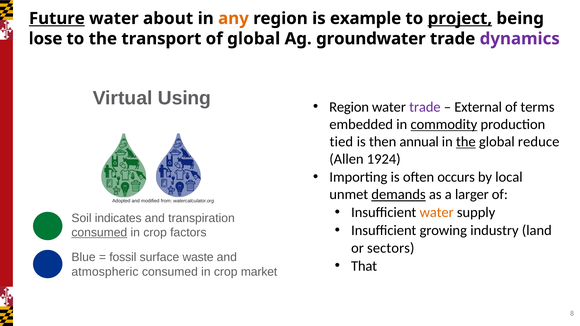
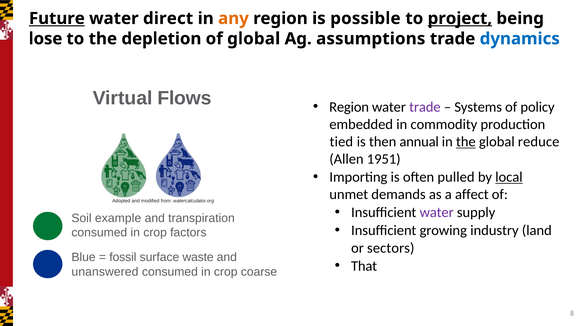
about: about -> direct (168, 18)
example: example -> possible (365, 18)
transport: transport -> depletion (161, 39)
groundwater: groundwater -> assumptions (371, 39)
dynamics colour: purple -> blue (520, 39)
Using: Using -> Flows (185, 98)
External: External -> Systems (478, 107)
terms: terms -> policy (538, 107)
commodity underline: present -> none (444, 124)
1924: 1924 -> 1951 (384, 159)
occurs: occurs -> pulled (456, 177)
local underline: none -> present (509, 177)
demands underline: present -> none (399, 195)
larger: larger -> affect (472, 195)
water colour: orange -> purple (437, 213)
indicates: indicates -> example (118, 218)
consumed underline: present -> none (99, 233)
atmospheric: atmospheric -> unanswered (105, 272)
market: market -> coarse (259, 272)
